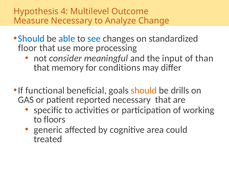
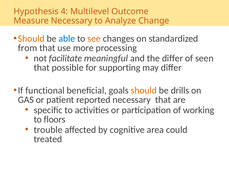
Should colour: blue -> orange (31, 39)
see colour: blue -> orange (94, 39)
floor: floor -> from (28, 48)
consider: consider -> facilitate (66, 58)
the input: input -> differ (173, 58)
than: than -> seen (204, 58)
memory: memory -> possible (68, 68)
conditions: conditions -> supporting (120, 68)
generic: generic -> trouble (48, 130)
